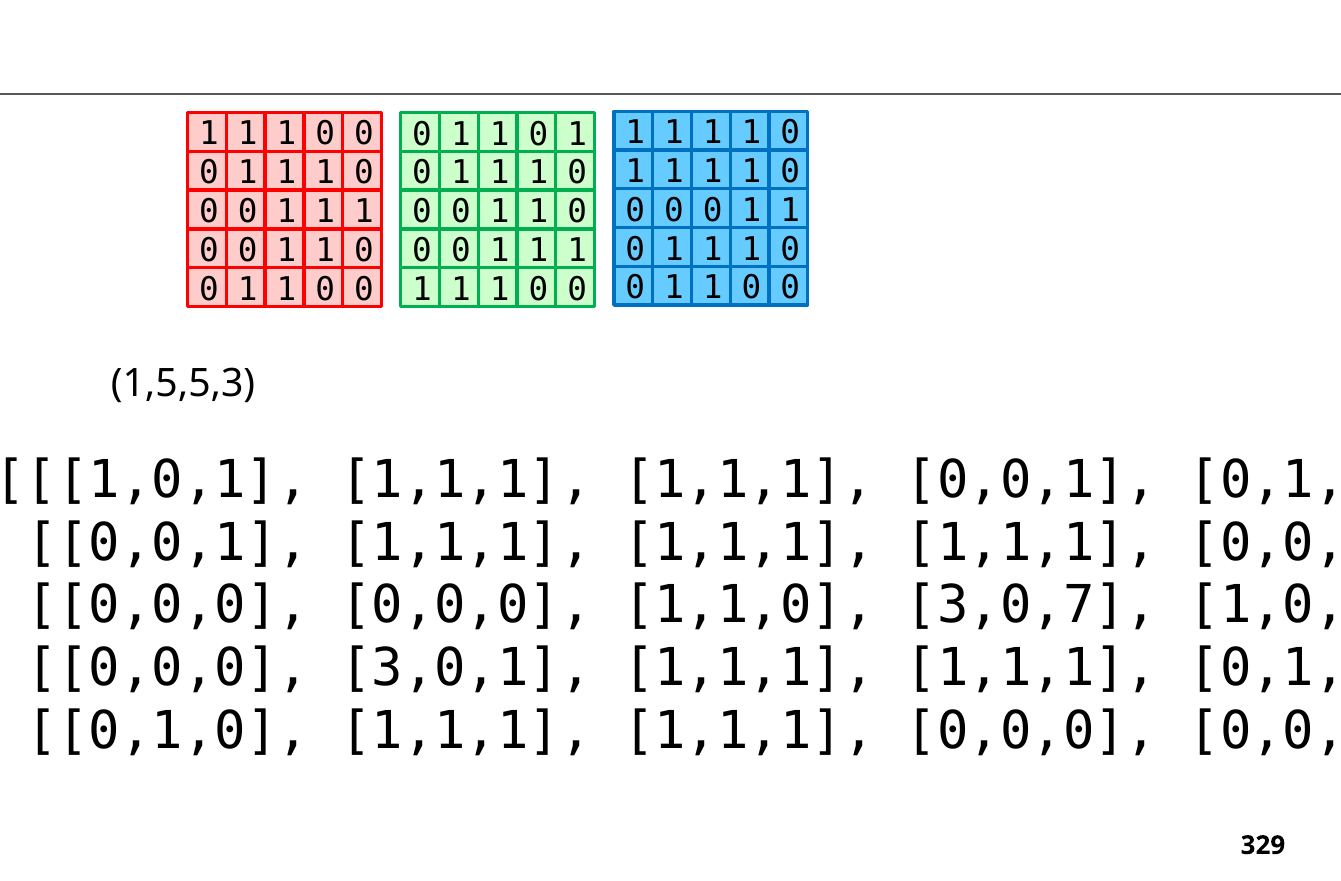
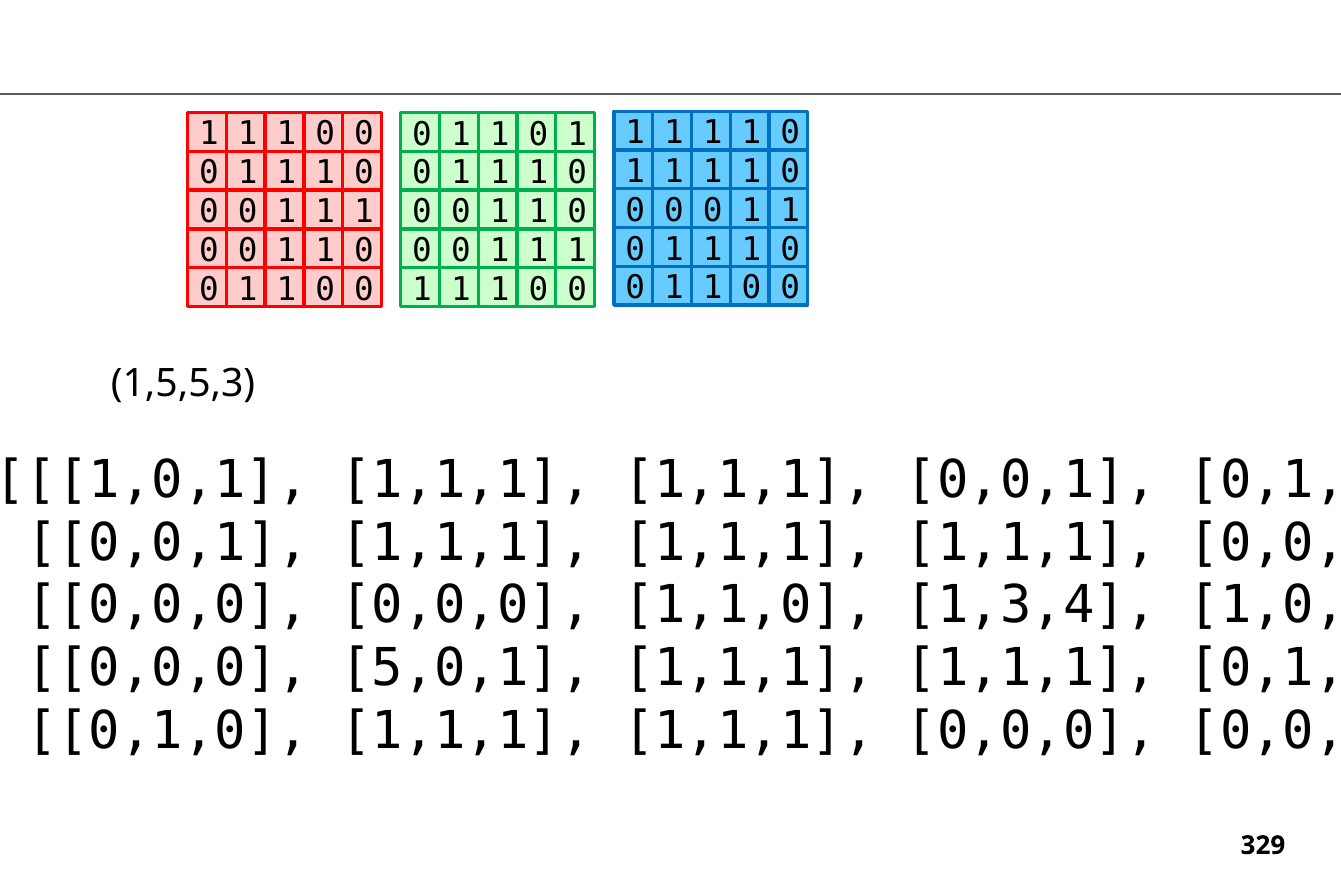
3,0,7: 3,0,7 -> 1,3,4 (1032, 605)
3,0,1: 3,0,1 -> 5,0,1 (466, 668)
